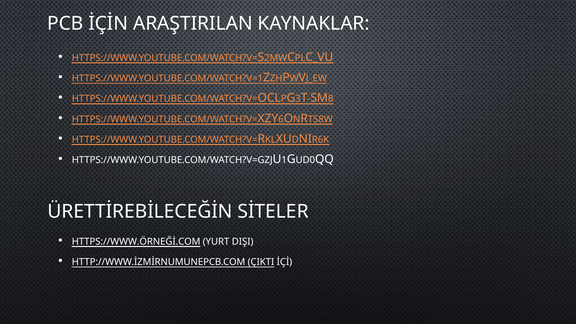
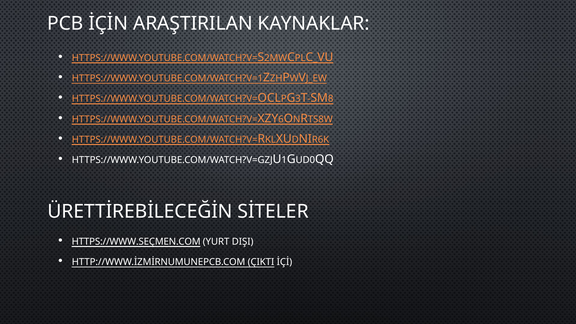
HTTPS://WWW.ÖRNEĞİ.COM: HTTPS://WWW.ÖRNEĞİ.COM -> HTTPS://WWW.SEÇMEN.COM (136, 242)
